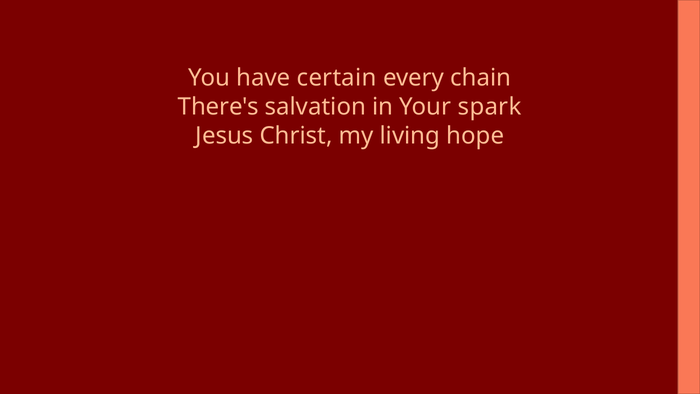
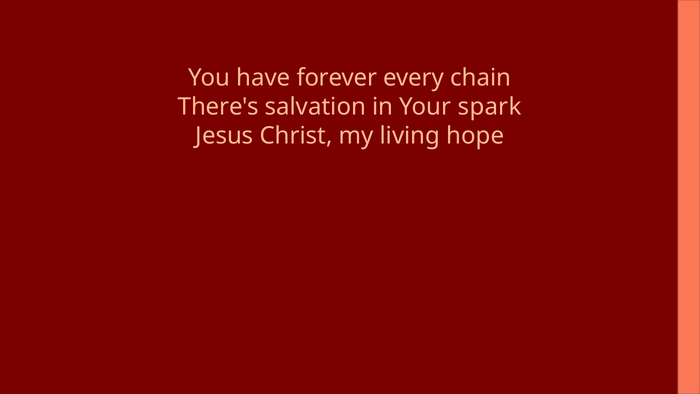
certain: certain -> forever (337, 78)
